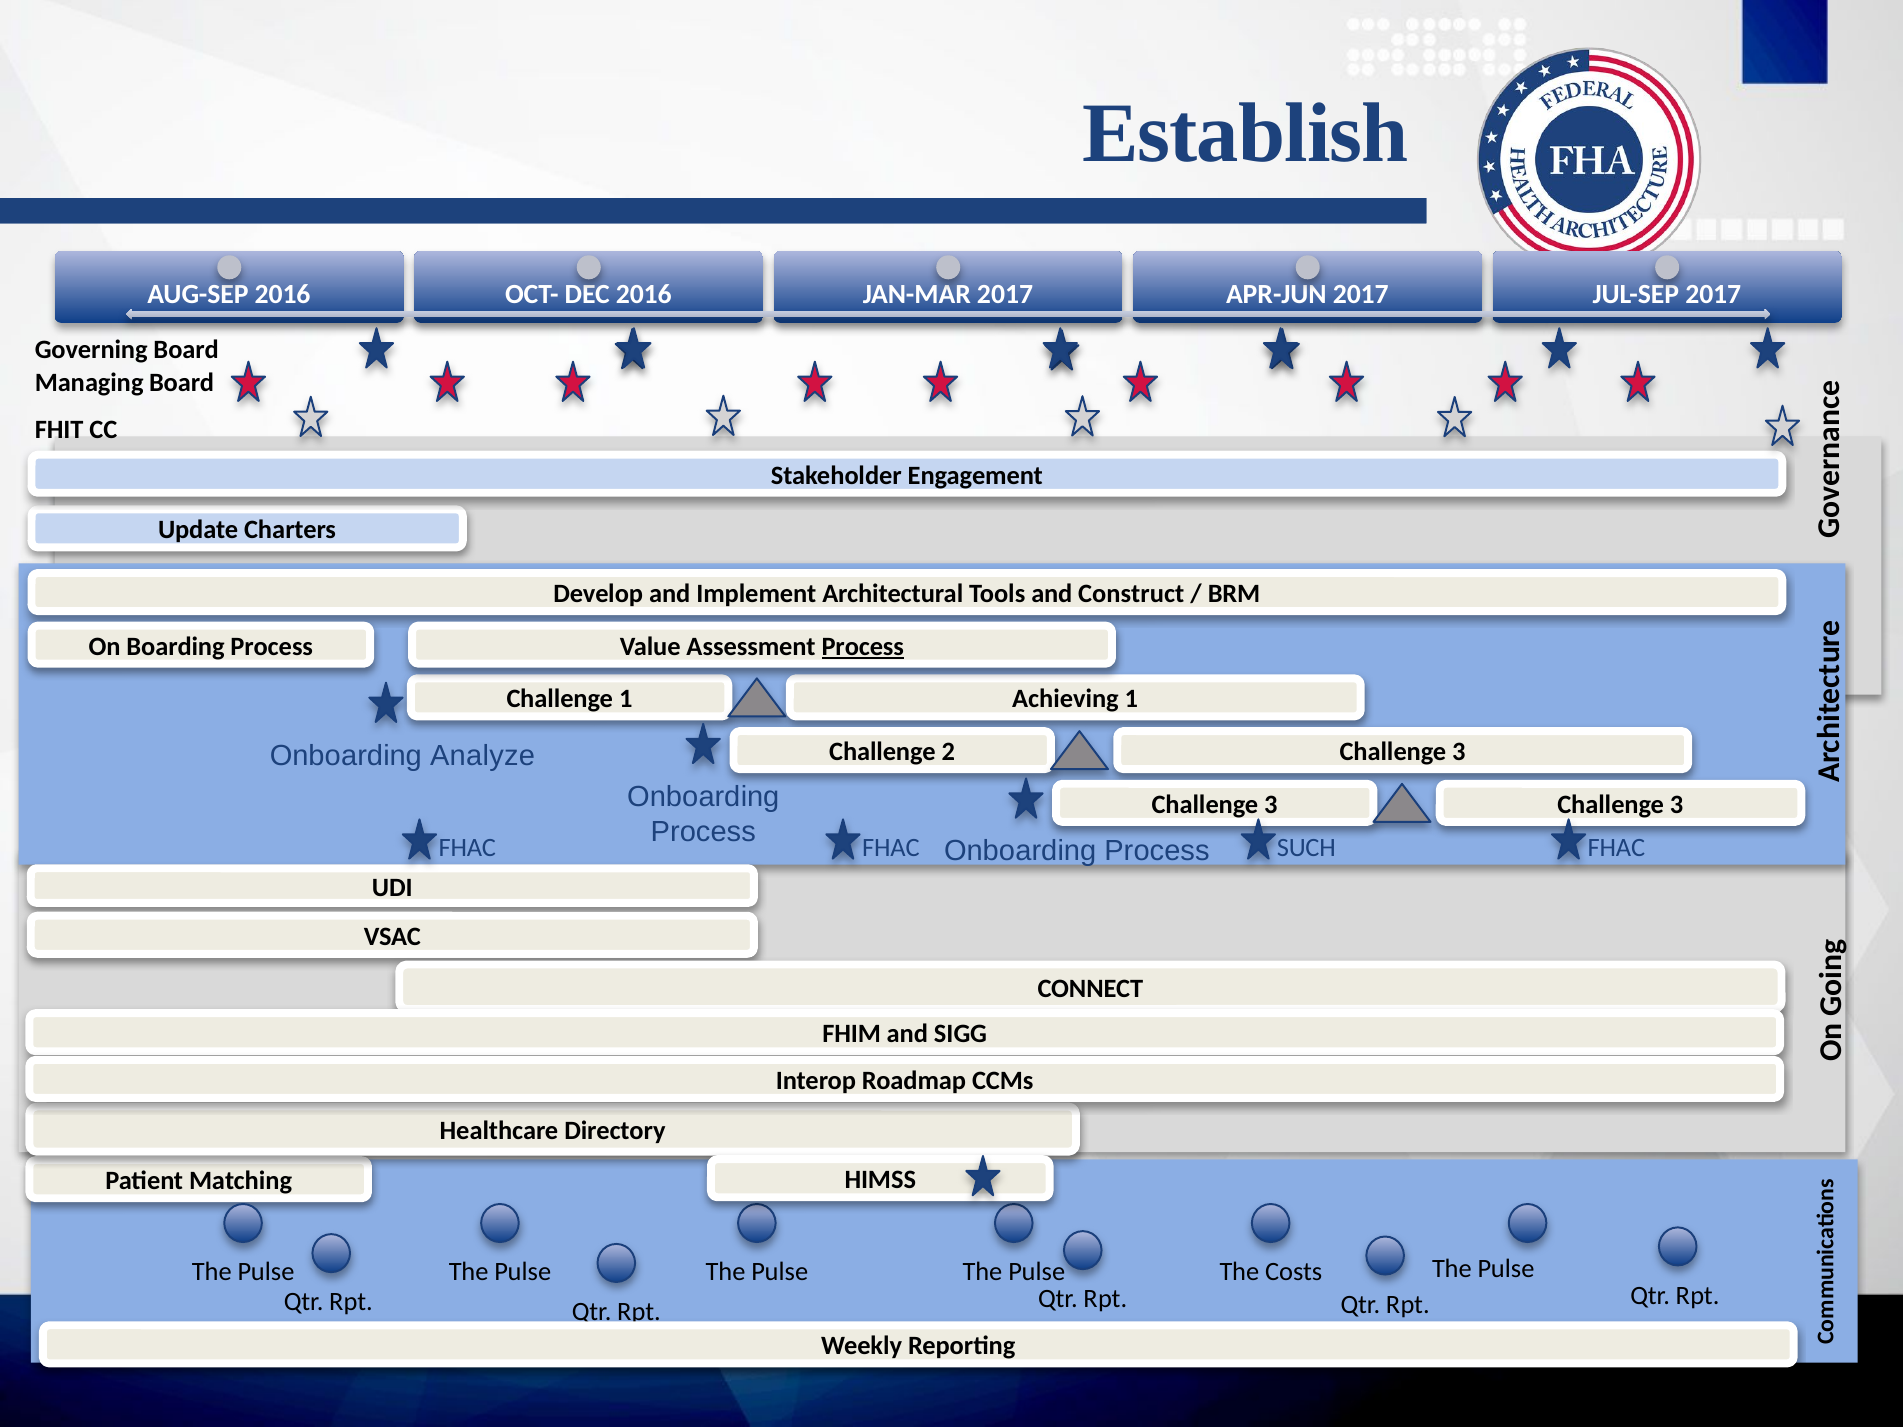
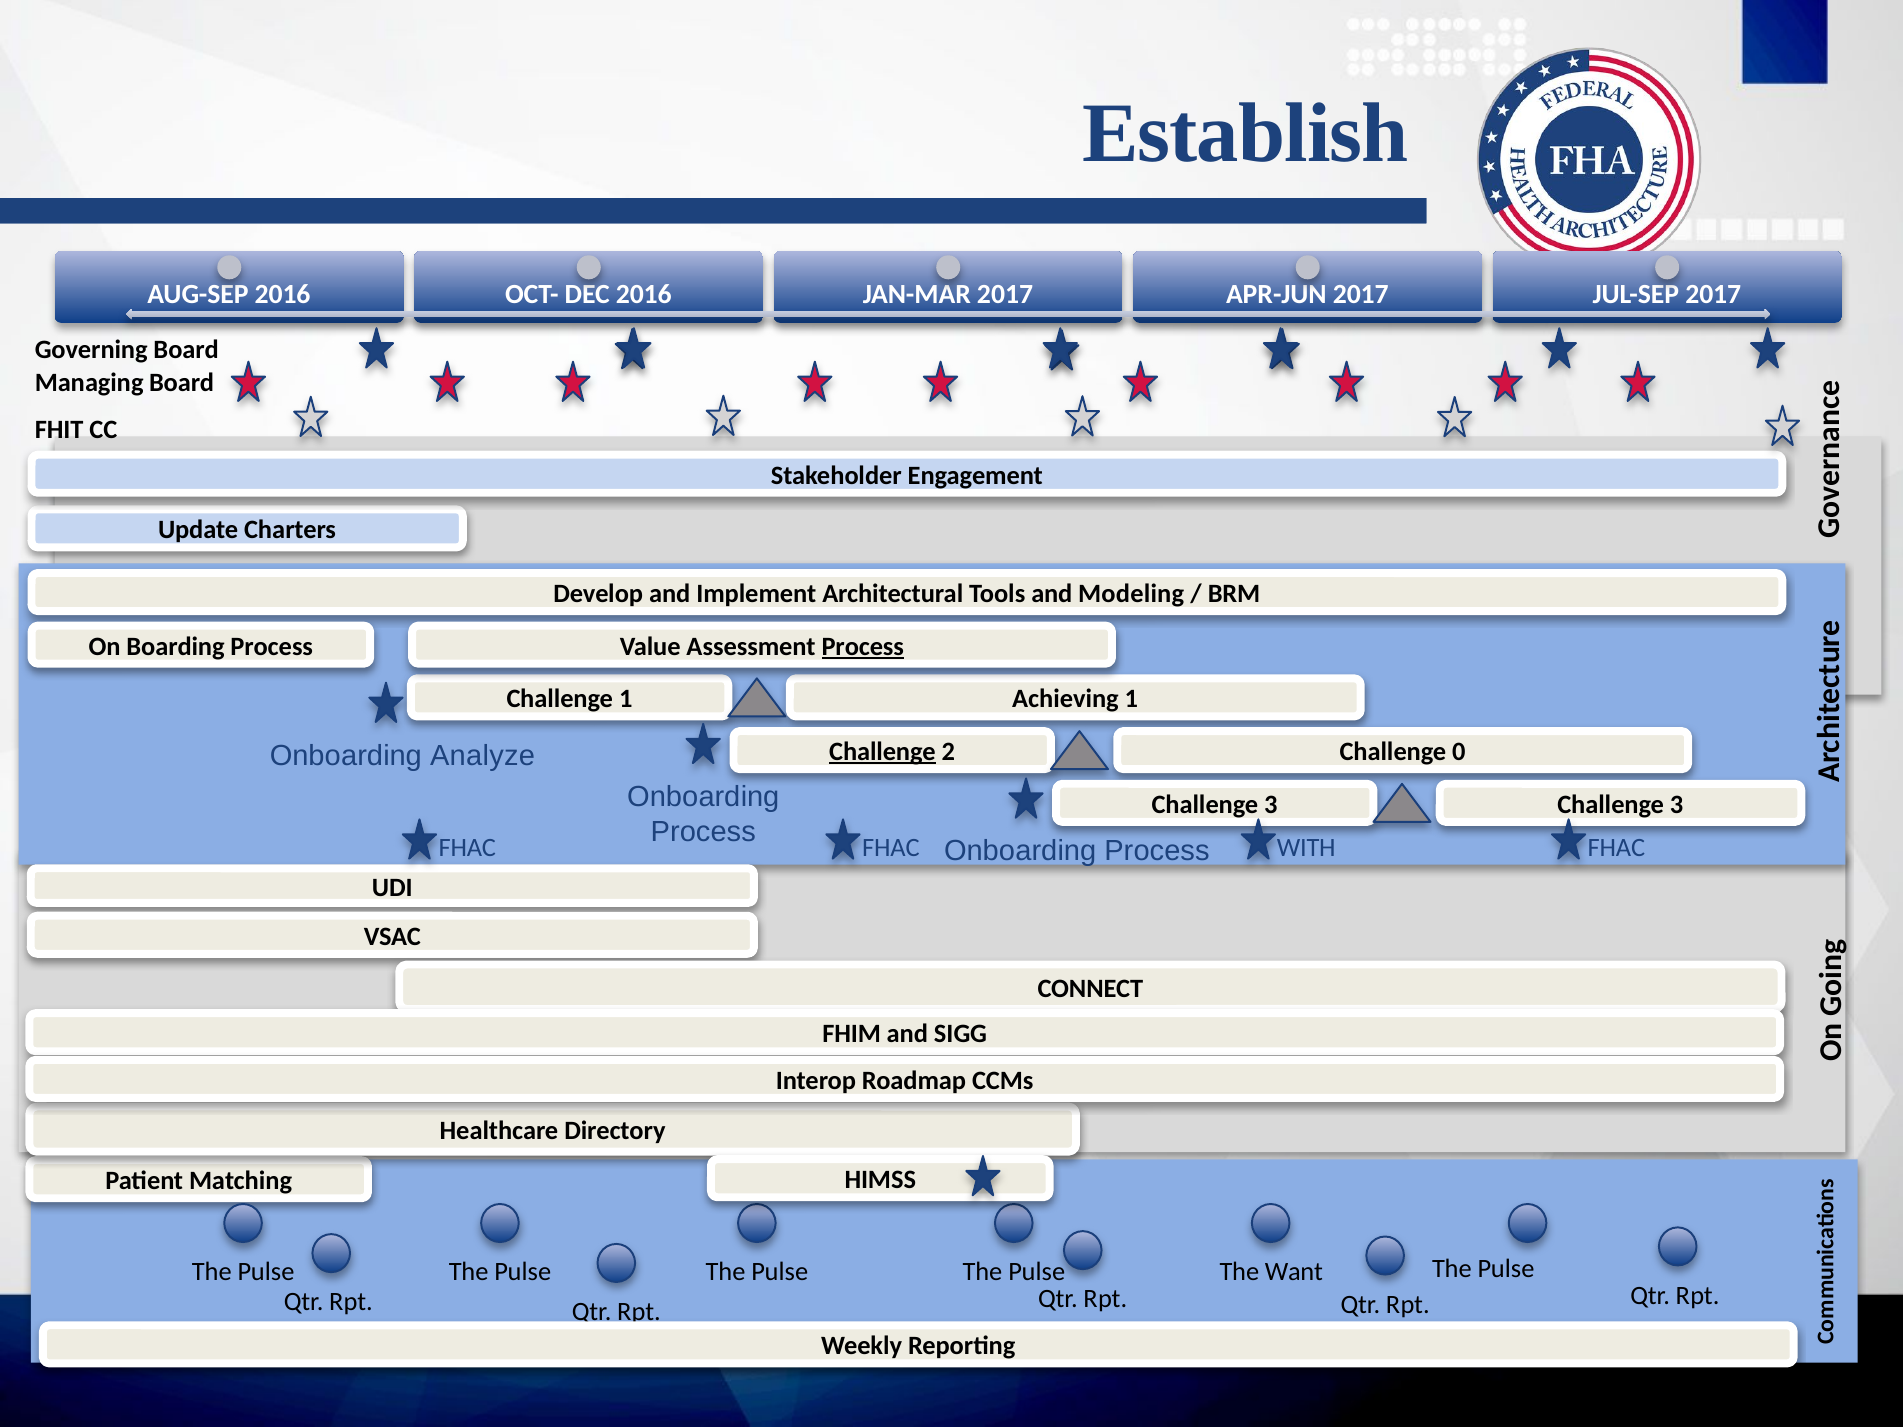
Construct: Construct -> Modeling (1131, 594)
Challenge underline: none -> present (882, 752)
2 Challenge 3: 3 -> 0 (1459, 752)
SUCH: SUCH -> WITH (1306, 848)
Costs: Costs -> Want (1294, 1272)
